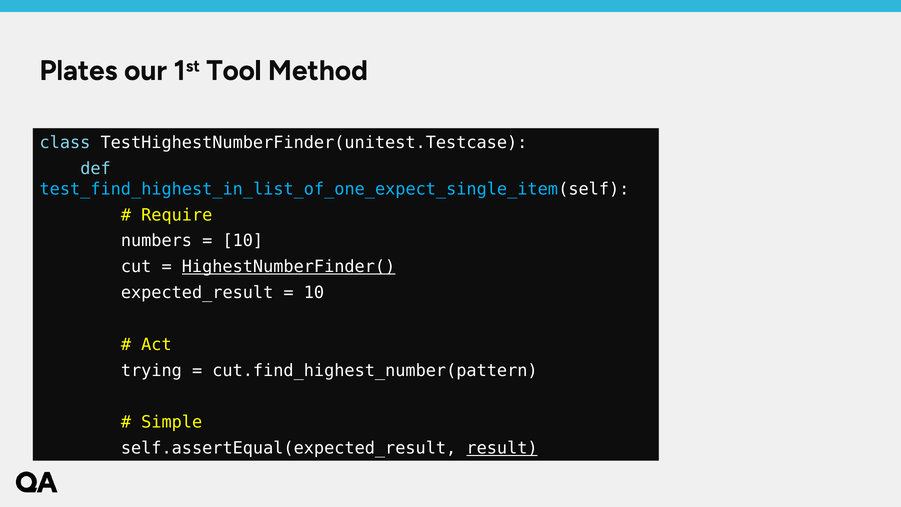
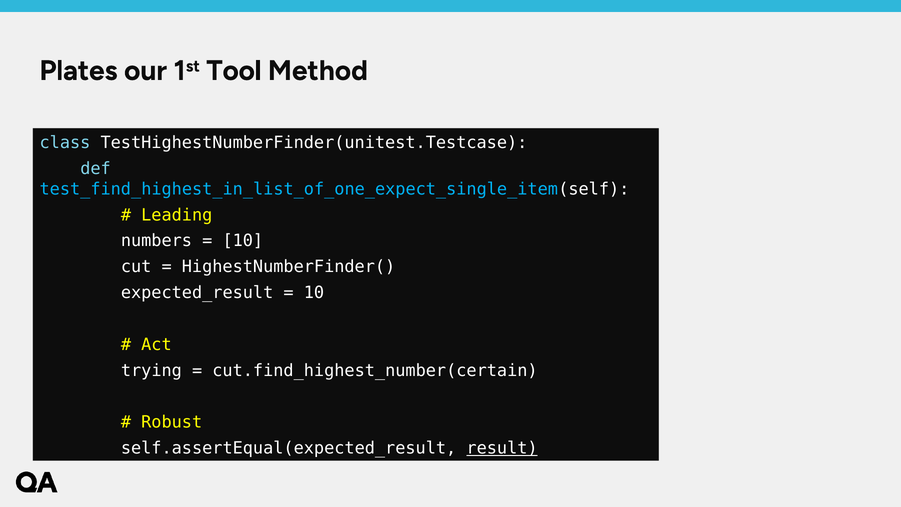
Require: Require -> Leading (177, 215)
HighestNumberFinder( underline: present -> none (289, 267)
cut.find_highest_number(pattern: cut.find_highest_number(pattern -> cut.find_highest_number(certain (375, 370)
Simple: Simple -> Robust (172, 422)
